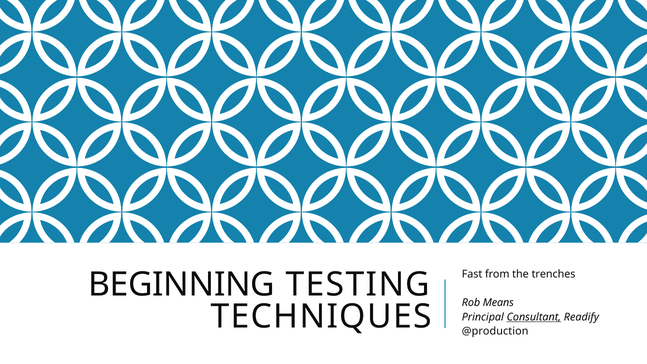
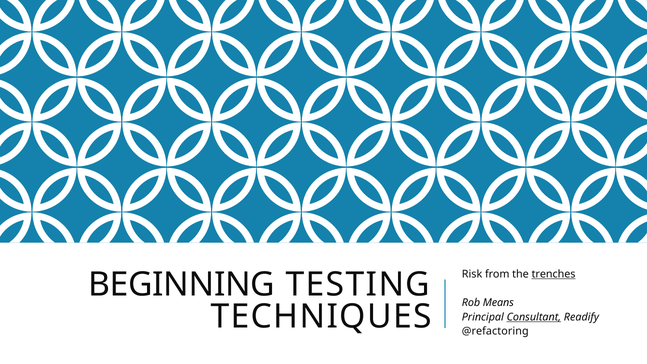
Fast: Fast -> Risk (472, 274)
trenches underline: none -> present (554, 274)
@production: @production -> @refactoring (495, 331)
